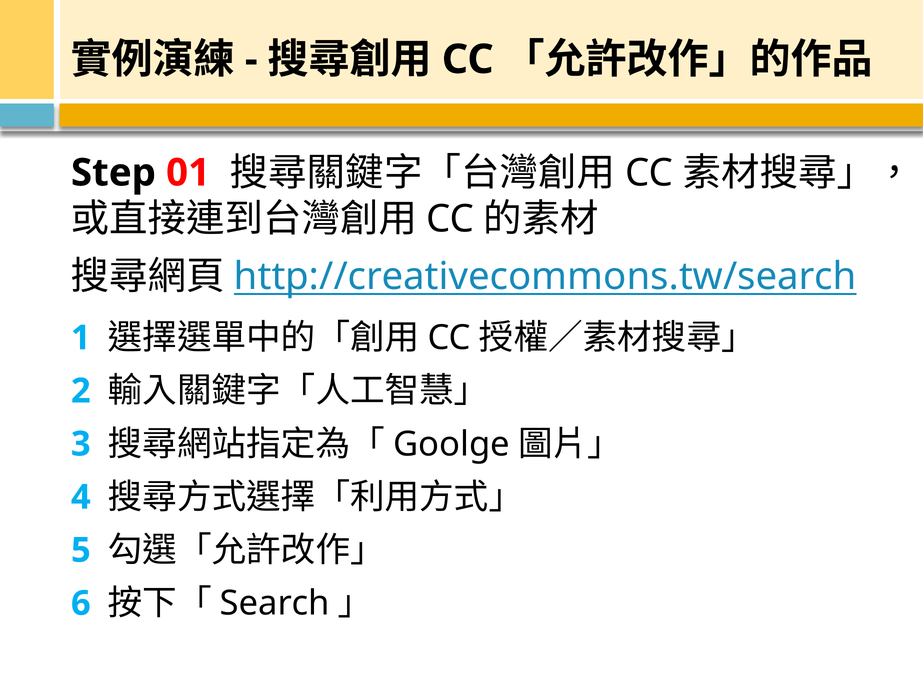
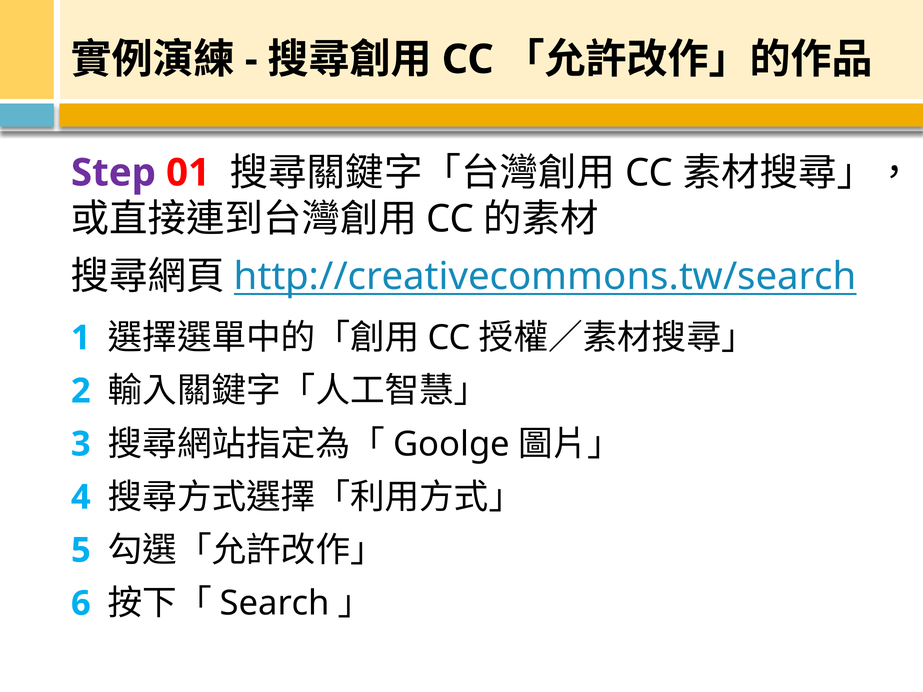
Step colour: black -> purple (113, 173)
